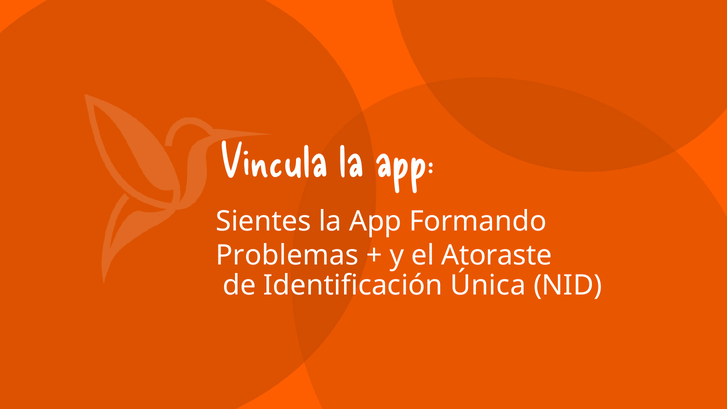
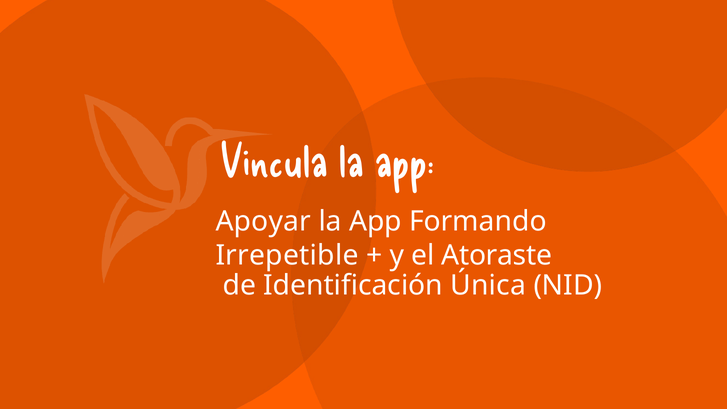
Sientes: Sientes -> Apoyar (263, 221)
Problemas: Problemas -> Irrepetible (287, 255)
